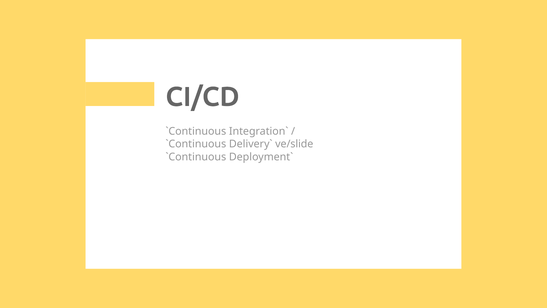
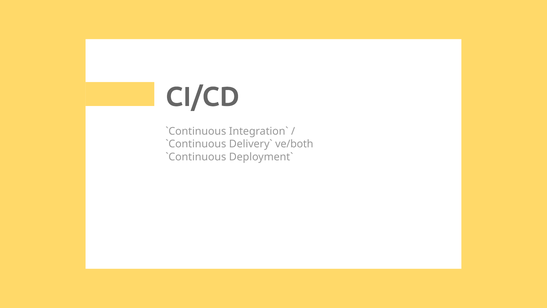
ve/slide: ve/slide -> ve/both (294, 144)
